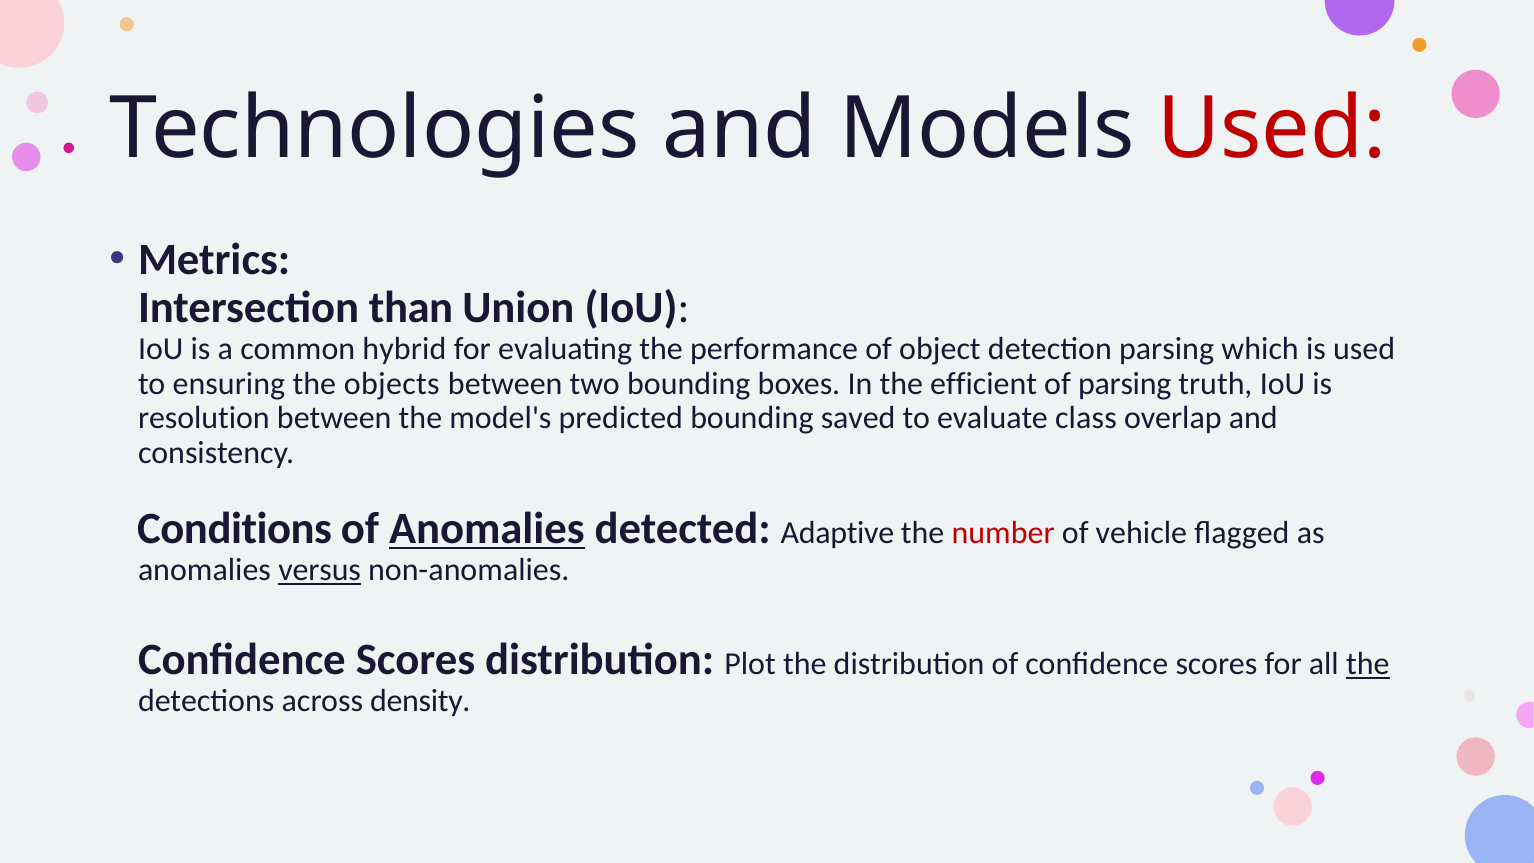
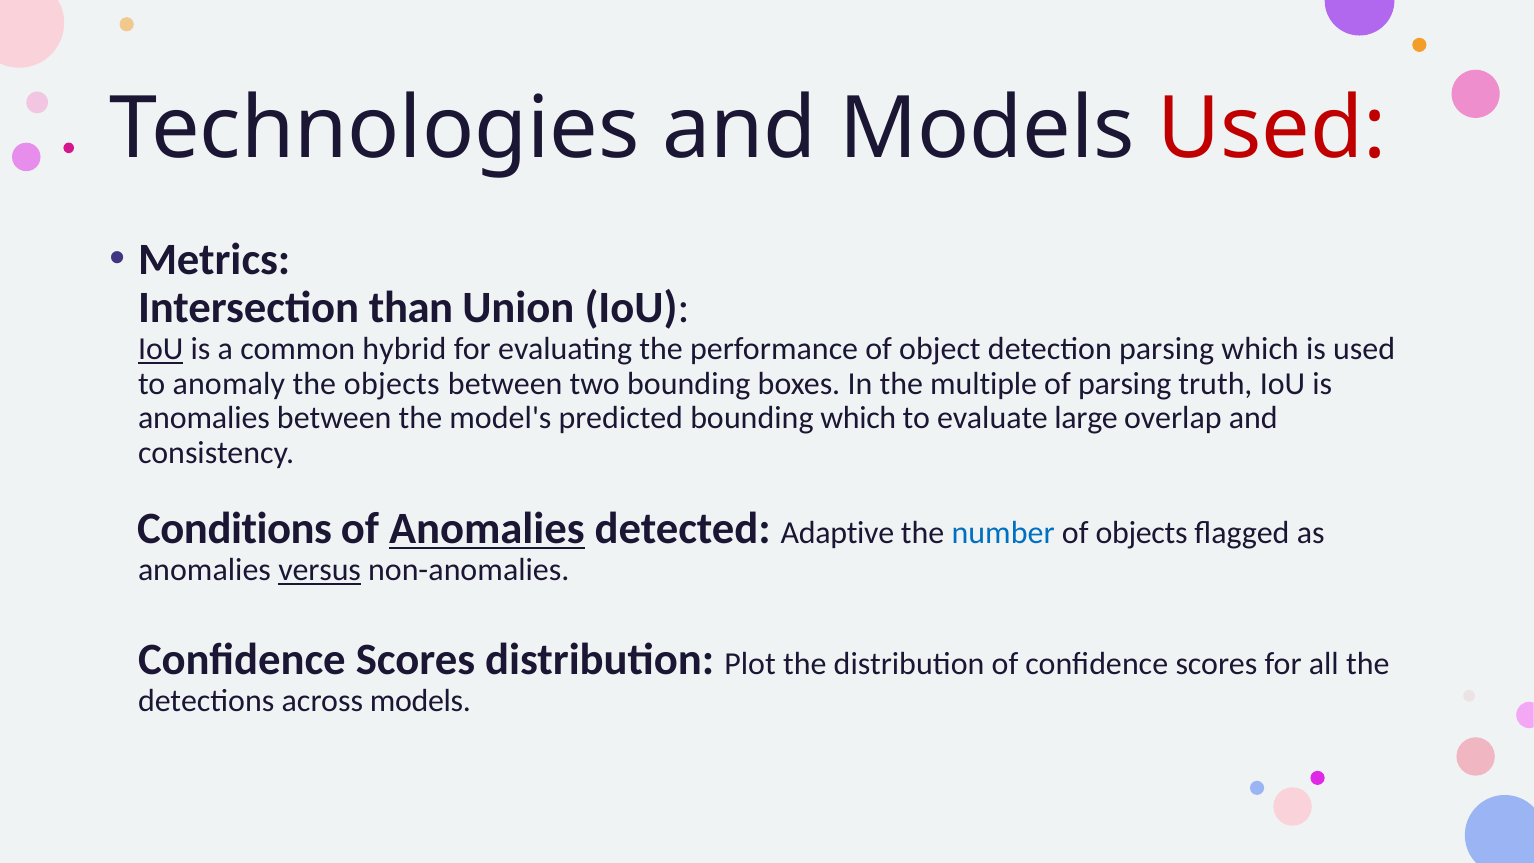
IoU underline: none -> present (161, 349)
ensuring: ensuring -> anomaly (229, 384)
efficient: efficient -> multiple (984, 384)
resolution: resolution -> anomalies (204, 418)
bounding saved: saved -> which (858, 418)
class: class -> large (1086, 418)
number colour: red -> blue (1003, 533)
of vehicle: vehicle -> objects (1142, 533)
the underline: present -> none (1368, 664)
across density: density -> models (420, 701)
